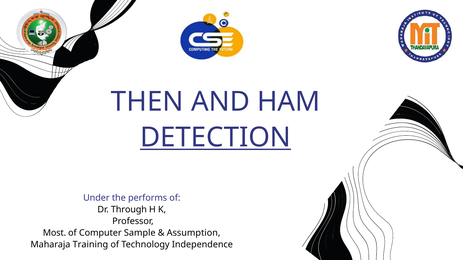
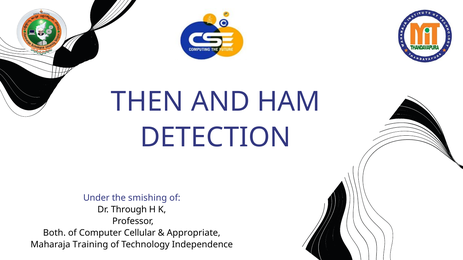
DETECTION underline: present -> none (215, 138)
performs: performs -> smishing (148, 198)
Most: Most -> Both (54, 233)
Sample: Sample -> Cellular (140, 233)
Assumption: Assumption -> Appropriate (194, 233)
